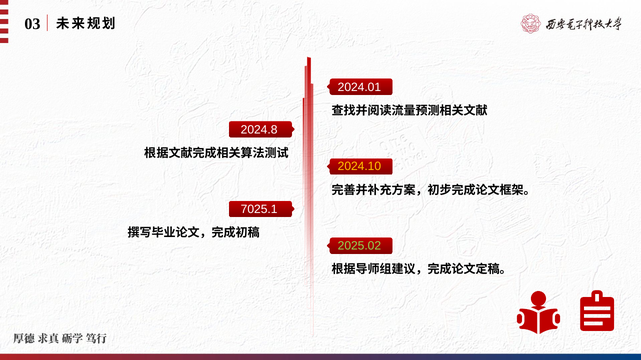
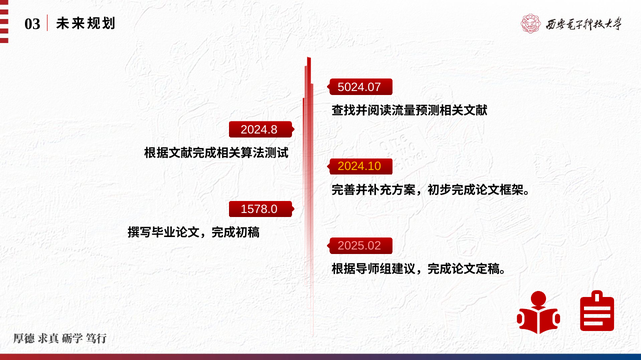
2024.01: 2024.01 -> 5024.07 (359, 87)
7025.1: 7025.1 -> 1578.0 (259, 210)
2025.02 colour: light green -> pink (359, 246)
